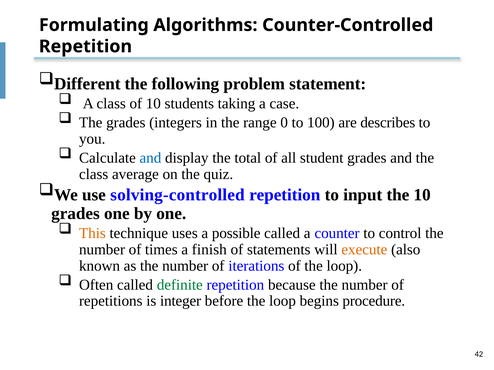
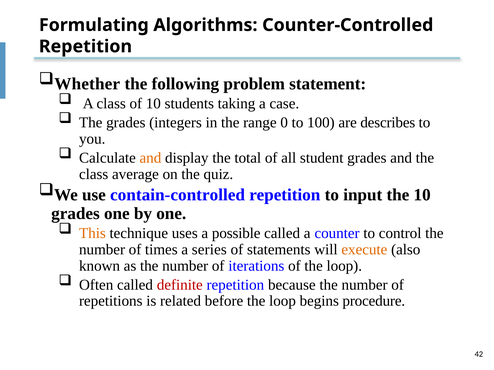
Different: Different -> Whether (87, 84)
and colour: blue -> orange (150, 158)
solving-controlled: solving-controlled -> contain-controlled (178, 195)
finish: finish -> series (209, 250)
definite colour: green -> red (180, 285)
integer: integer -> related (181, 301)
